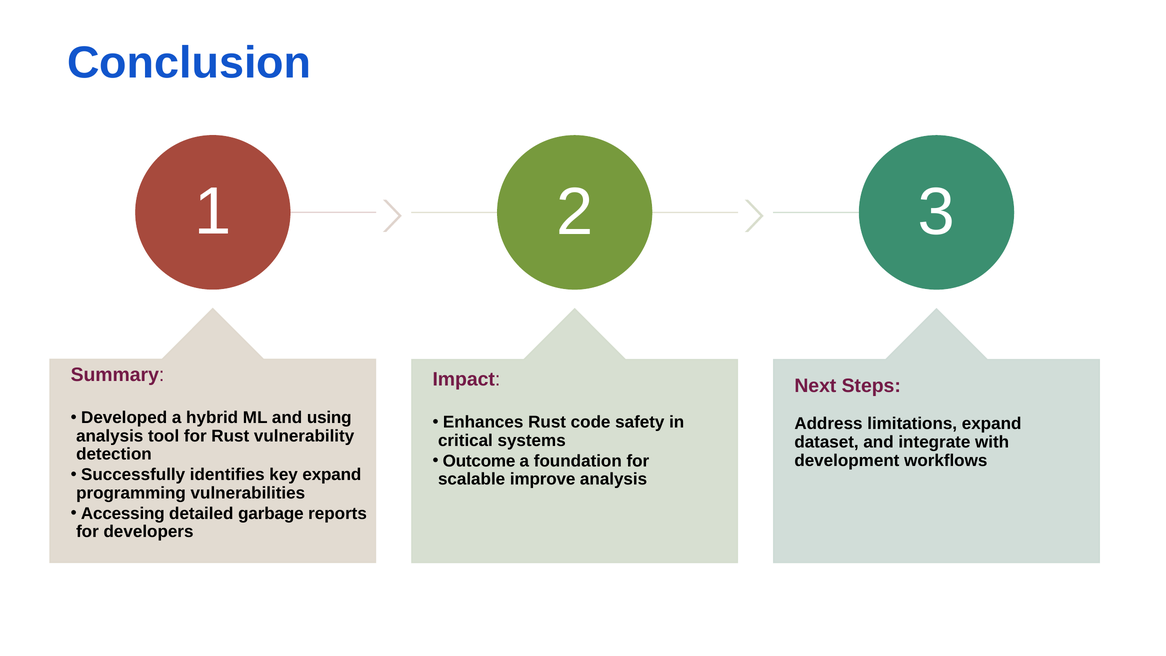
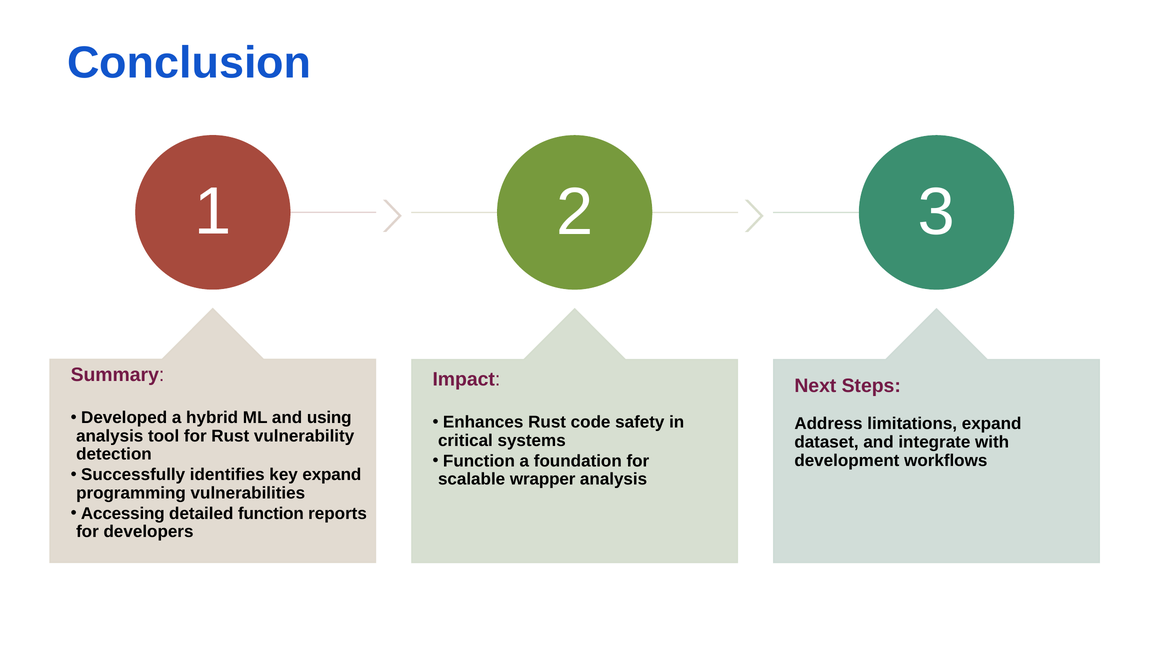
Outcome: Outcome -> Function (479, 461)
improve: improve -> wrapper (543, 479)
detailed garbage: garbage -> function (271, 513)
